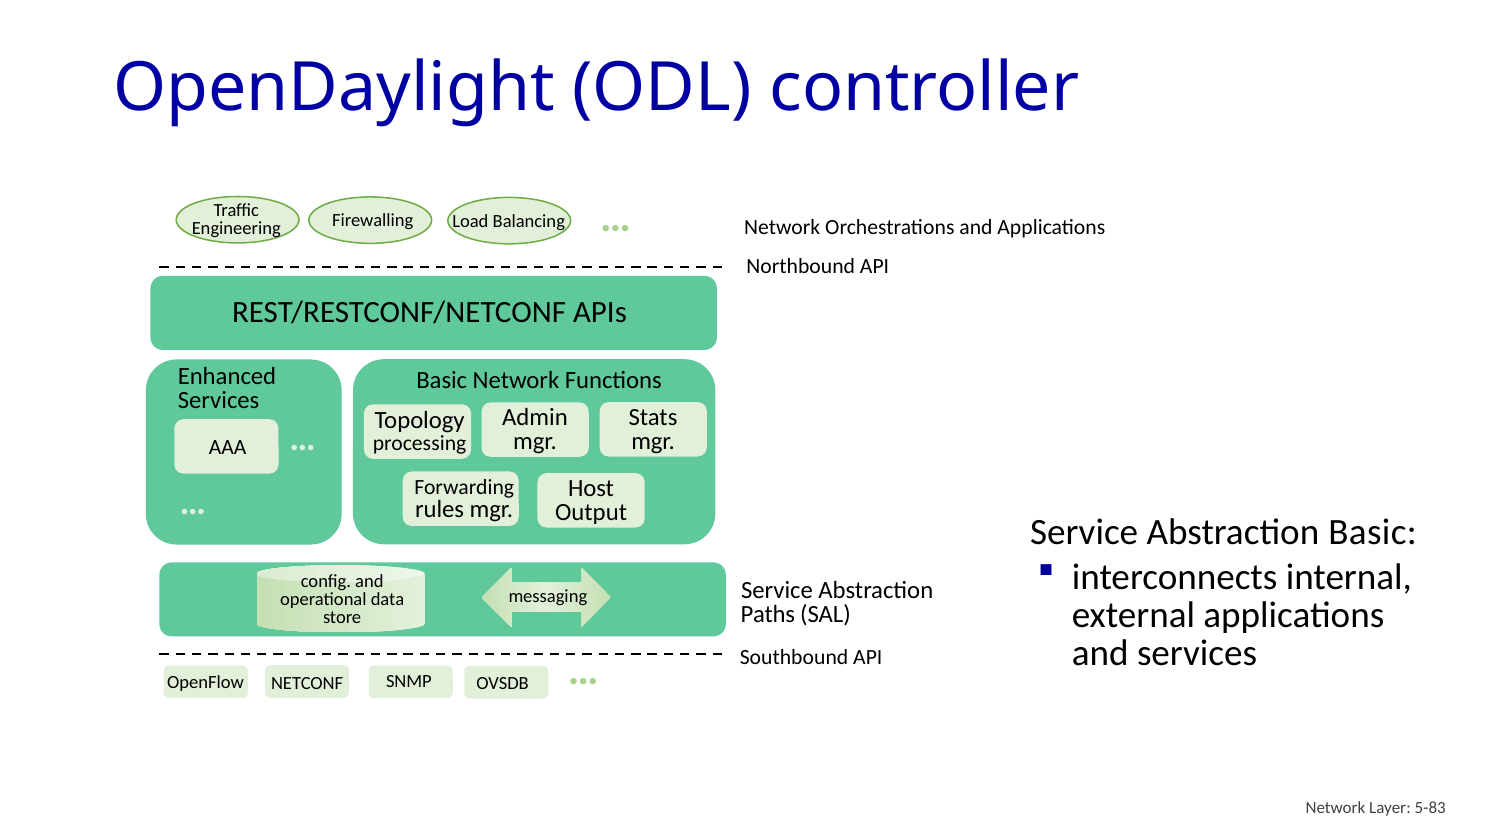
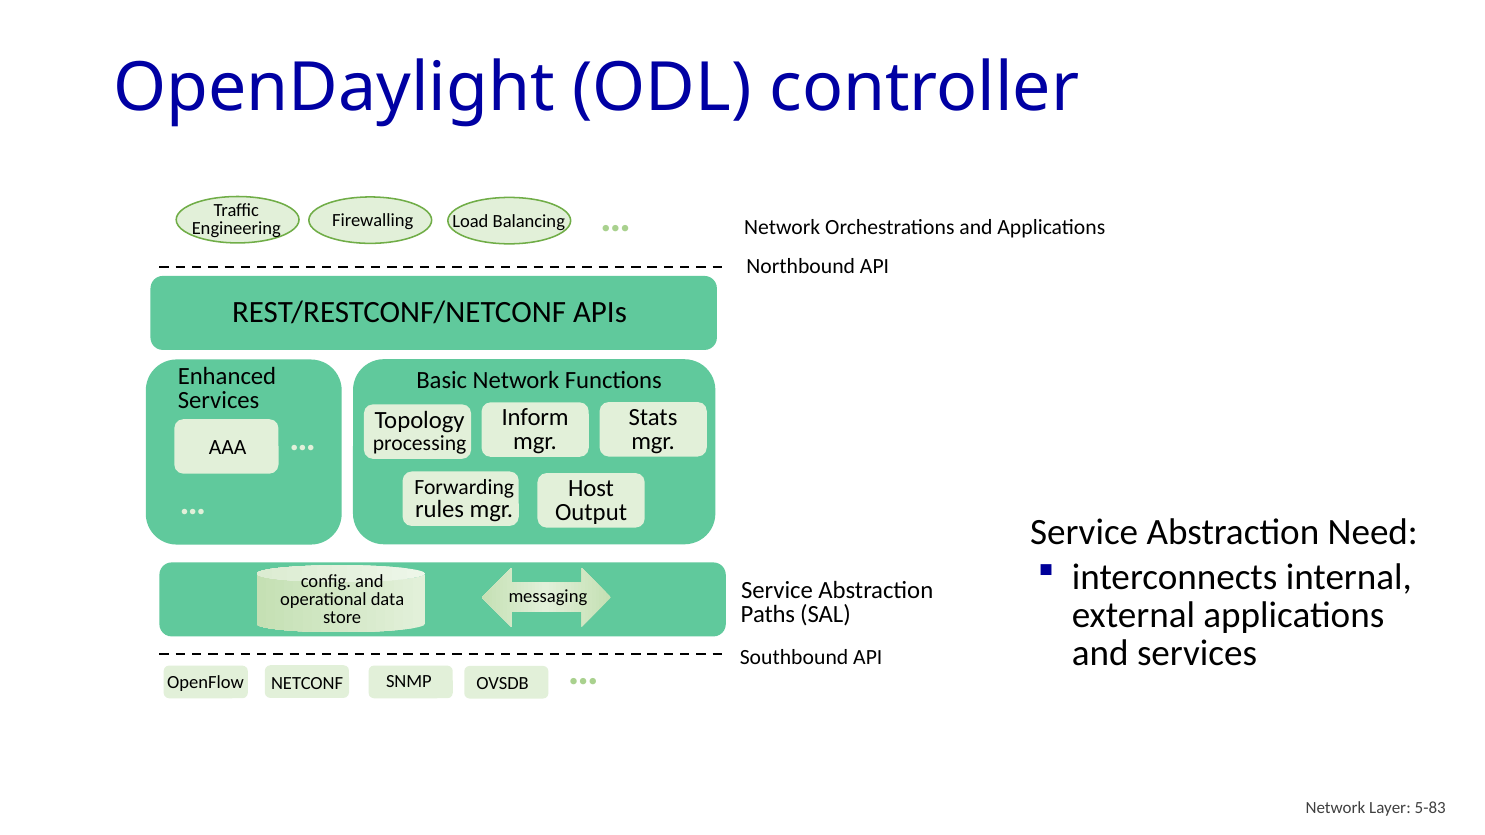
Admin: Admin -> Inform (535, 418)
Abstraction Basic: Basic -> Need (1373, 532)
